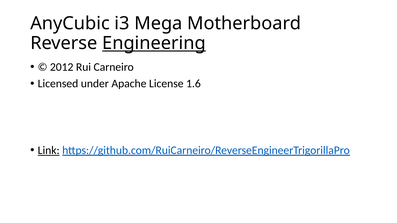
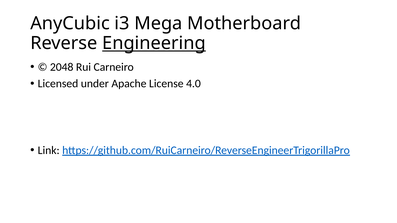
2012: 2012 -> 2048 (62, 67)
1.6: 1.6 -> 4.0 (193, 84)
Link underline: present -> none (49, 151)
